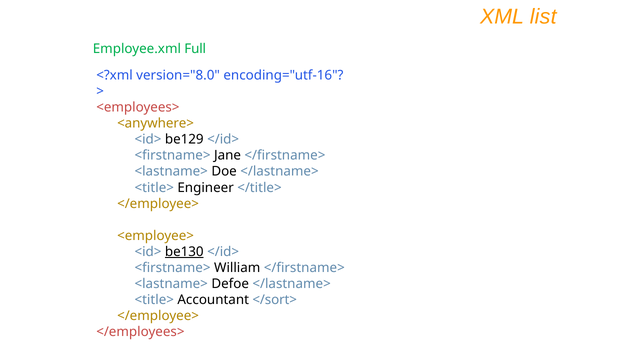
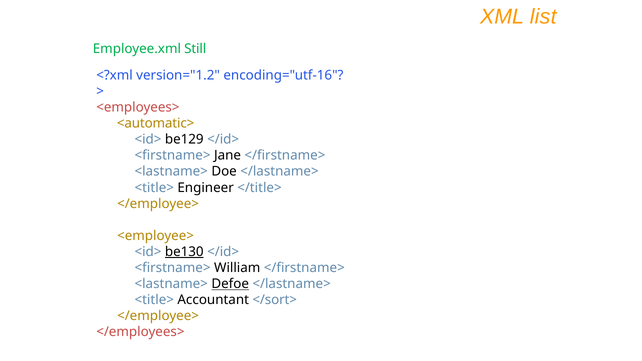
Full: Full -> Still (195, 49)
version="8.0: version="8.0 -> version="1.2 (178, 75)
<anywhere>: <anywhere> -> <automatic> (156, 123)
Defoe underline: none -> present (230, 284)
